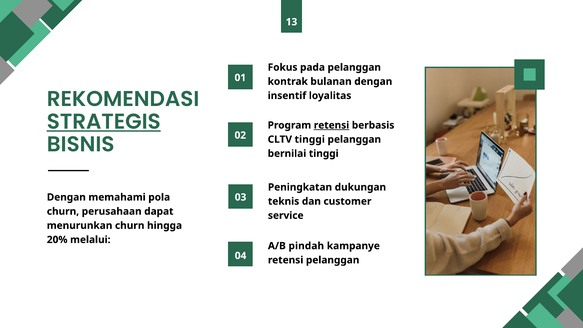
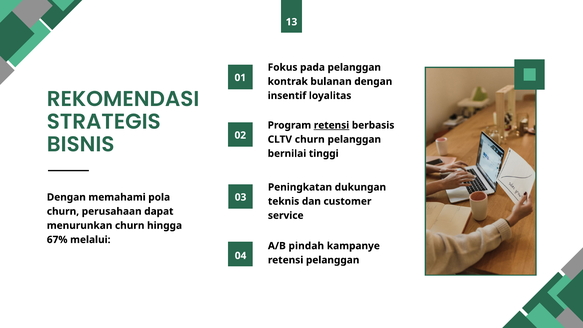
STRATEGIS underline: present -> none (104, 122)
CLTV tinggi: tinggi -> churn (310, 139)
20%: 20% -> 67% (57, 240)
